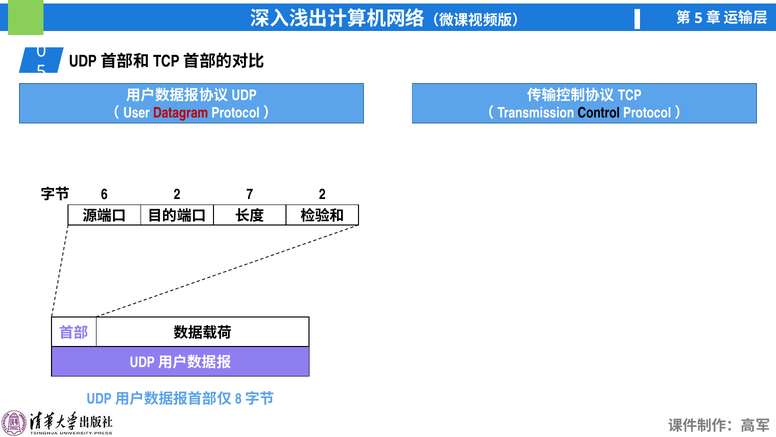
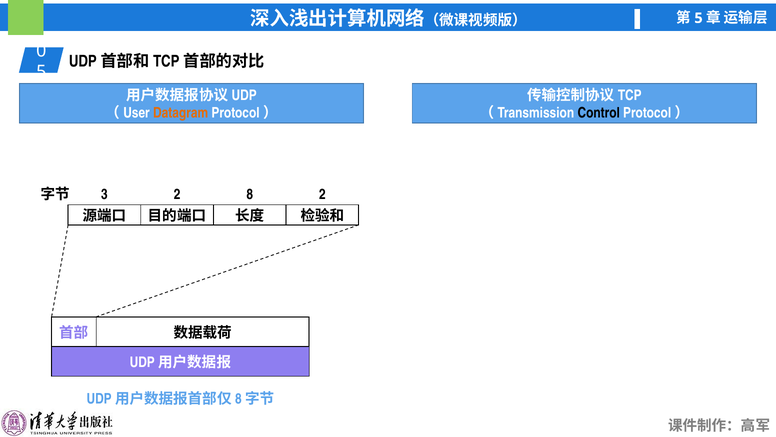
Datagram colour: red -> orange (181, 113)
6: 6 -> 3 (104, 194)
7: 7 -> 8 (250, 194)
